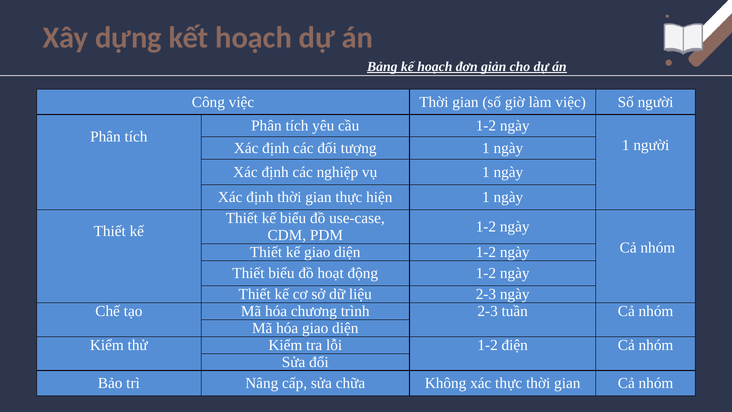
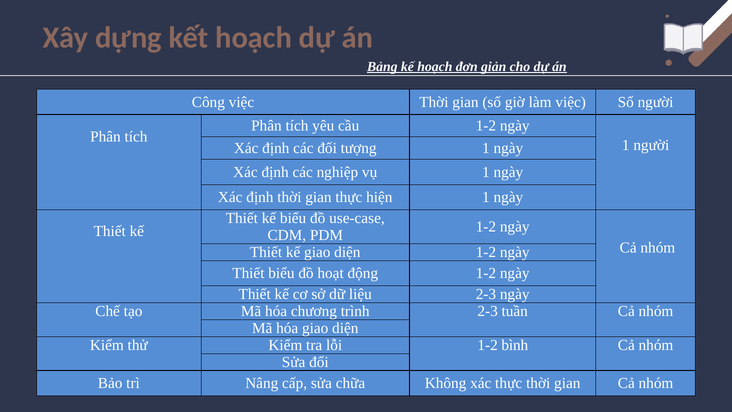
điện: điện -> bình (515, 345)
